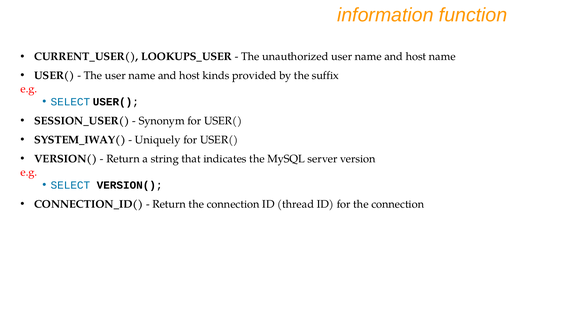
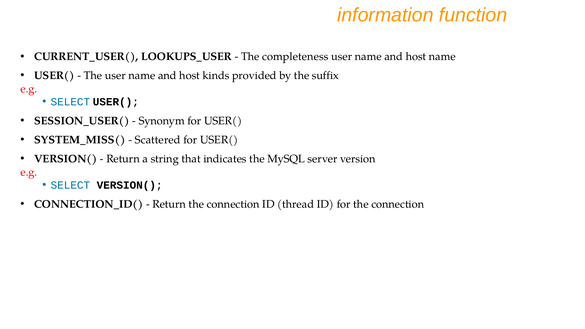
unauthorized: unauthorized -> completeness (295, 57)
SYSTEM_IWAY(: SYSTEM_IWAY( -> SYSTEM_MISS( (80, 140)
Uniquely: Uniquely -> Scattered (158, 140)
